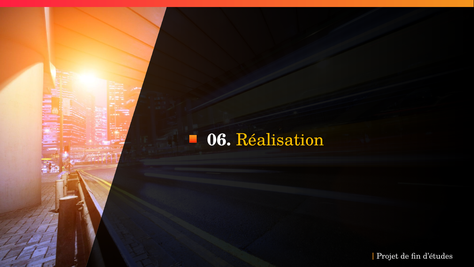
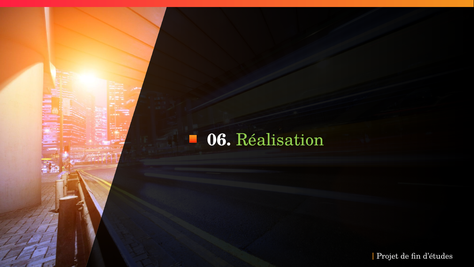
Réalisation colour: yellow -> light green (280, 140)
